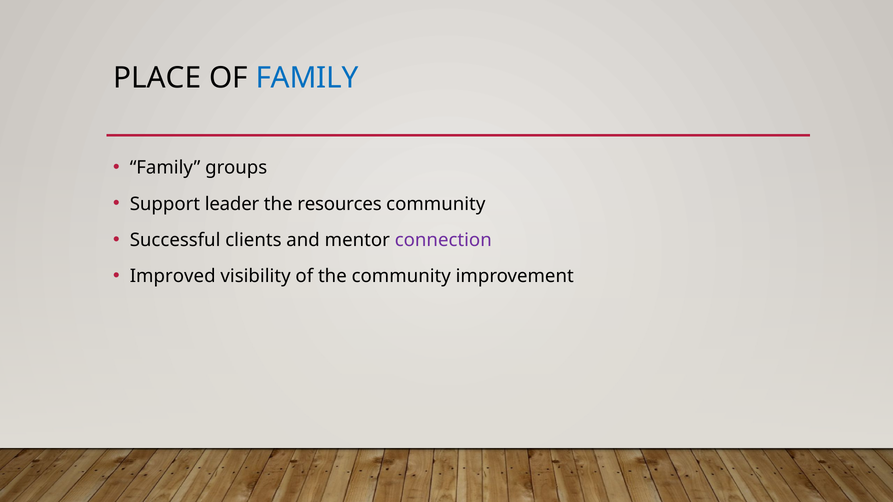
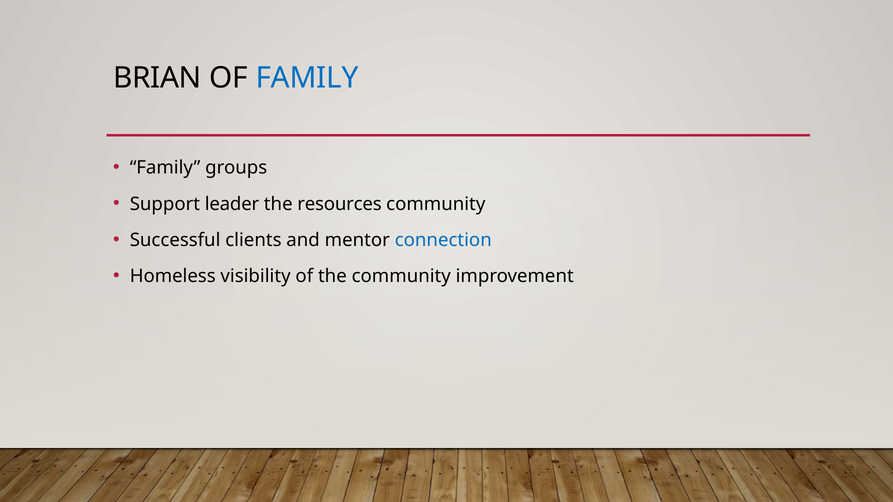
PLACE: PLACE -> BRIAN (157, 78)
connection colour: purple -> blue (443, 240)
Improved: Improved -> Homeless (173, 276)
